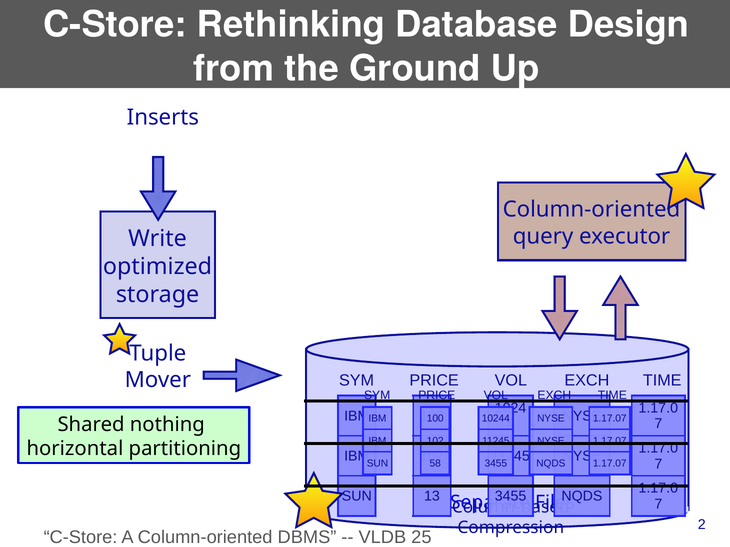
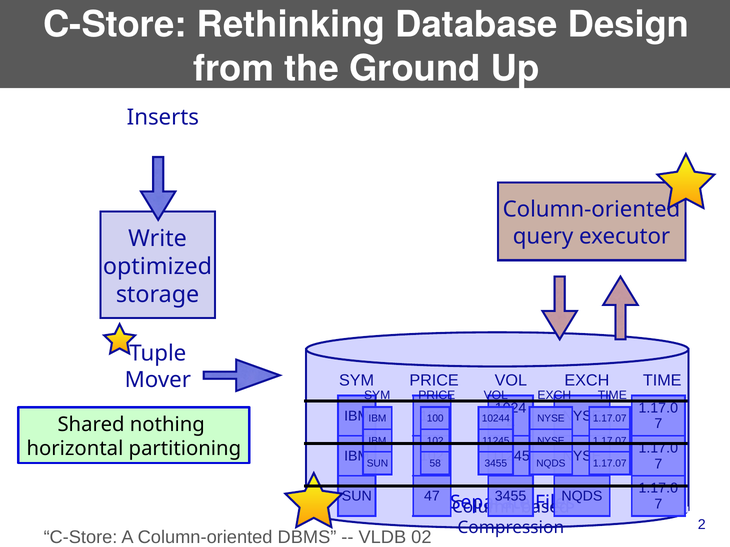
13: 13 -> 47 (432, 497)
25: 25 -> 02 (421, 538)
